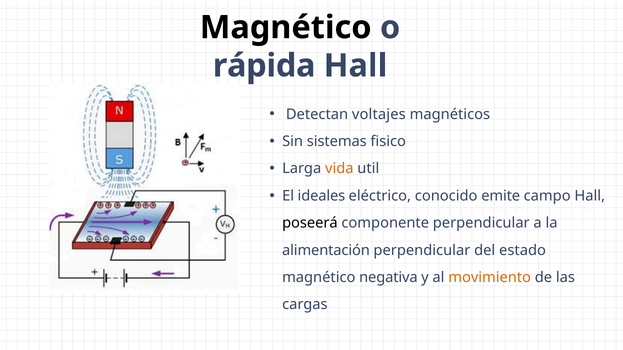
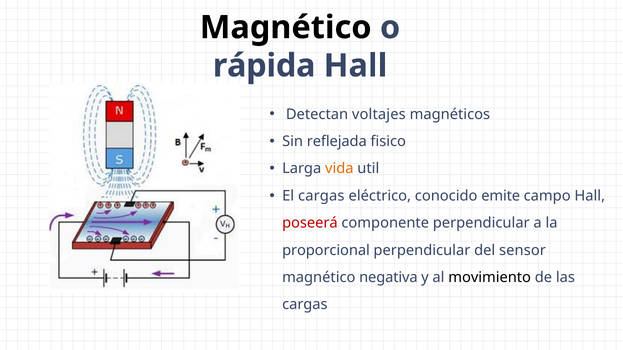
sistemas: sistemas -> reflejada (337, 142)
El ideales: ideales -> cargas (321, 196)
poseerá colour: black -> red (310, 223)
alimentación: alimentación -> proporcional (326, 250)
estado: estado -> sensor (523, 250)
movimiento colour: orange -> black (490, 278)
